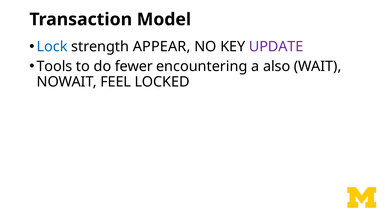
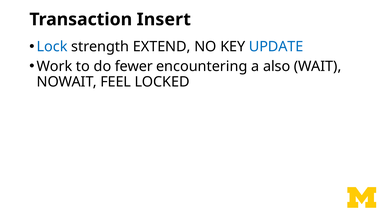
Model: Model -> Insert (164, 19)
APPEAR: APPEAR -> EXTEND (162, 47)
UPDATE colour: purple -> blue (276, 47)
Tools: Tools -> Work (54, 66)
